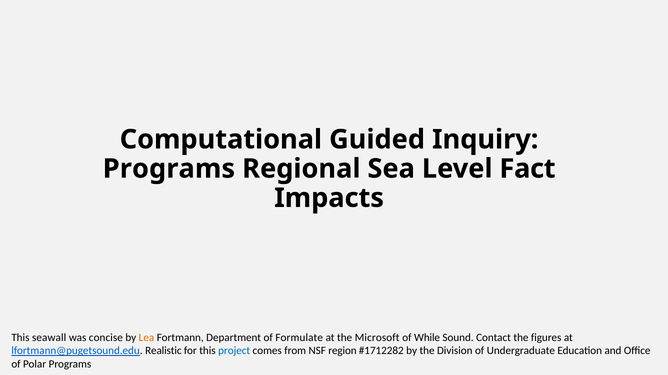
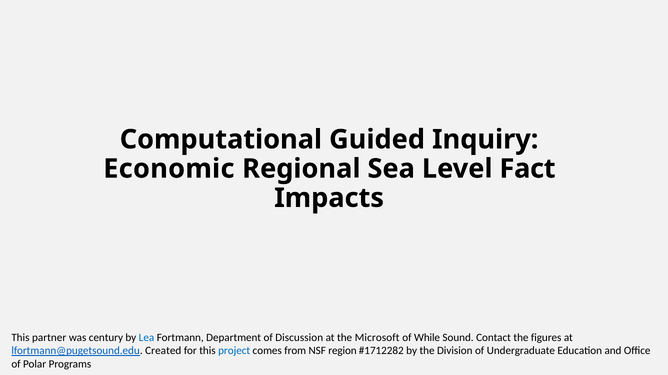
Programs: Programs -> Economic (169, 169)
seawall: seawall -> partner (49, 338)
concise: concise -> century (106, 338)
Lea colour: orange -> blue (146, 338)
Formulate: Formulate -> Discussion (299, 338)
Realistic: Realistic -> Created (163, 351)
